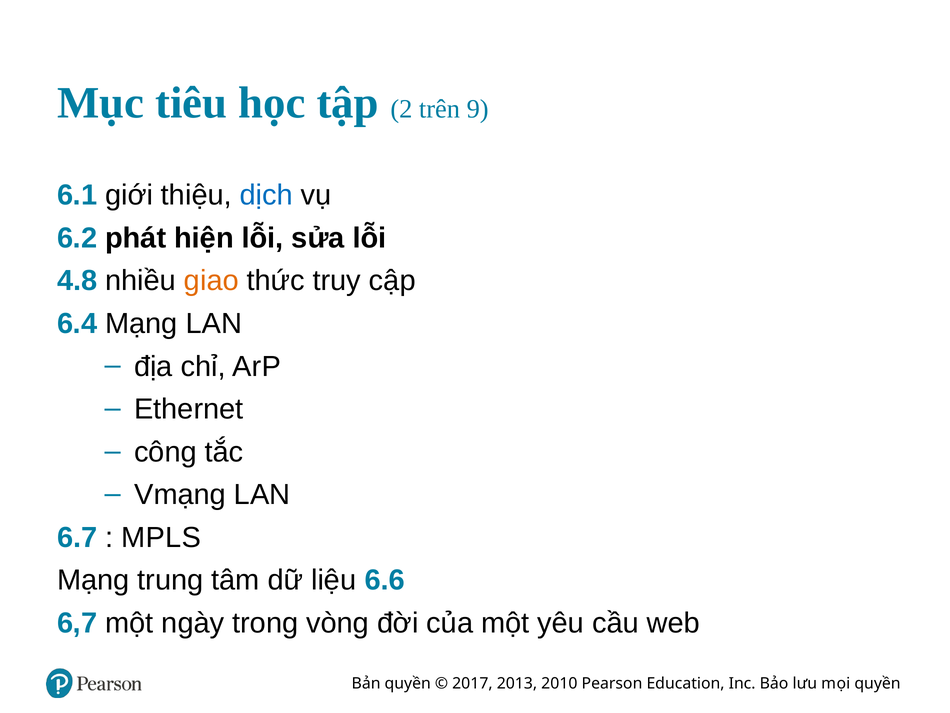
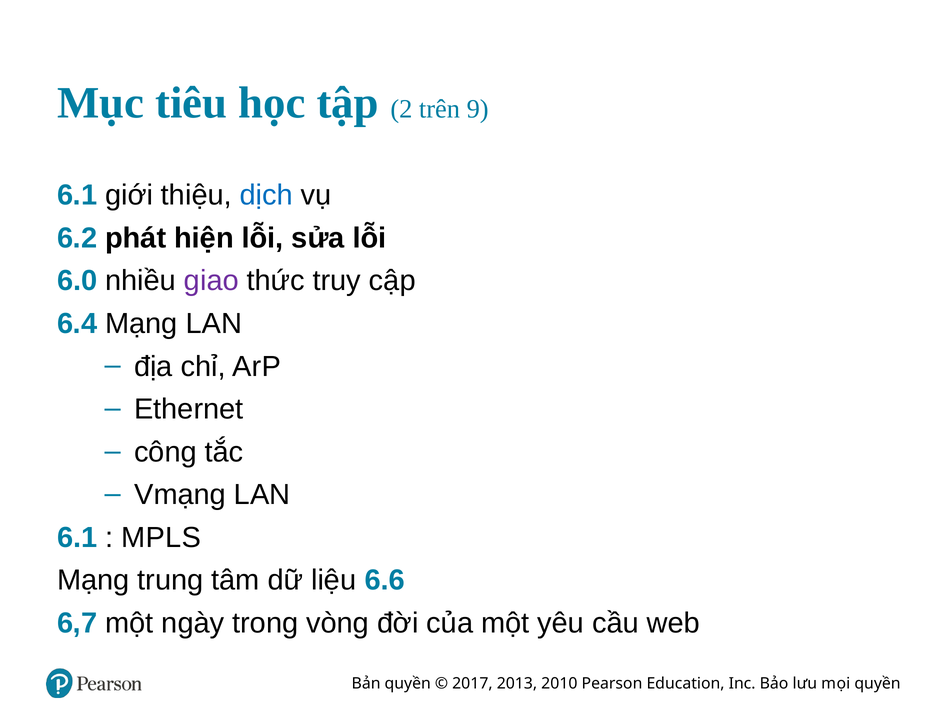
4.8: 4.8 -> 6.0 (77, 281)
giao colour: orange -> purple (211, 281)
6.7: 6.7 -> 6.1 (77, 537)
